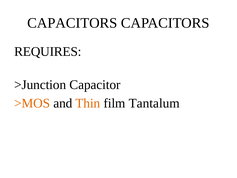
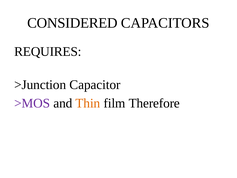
CAPACITORS: CAPACITORS -> CONSIDERED (72, 23)
>MOS colour: orange -> purple (32, 103)
Tantalum: Tantalum -> Therefore (154, 103)
